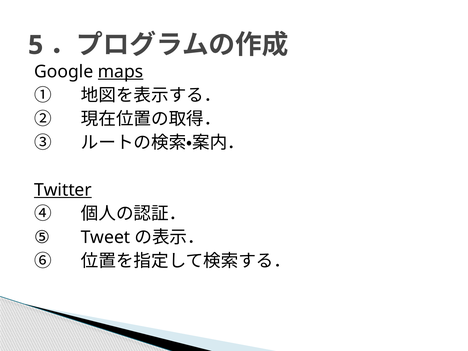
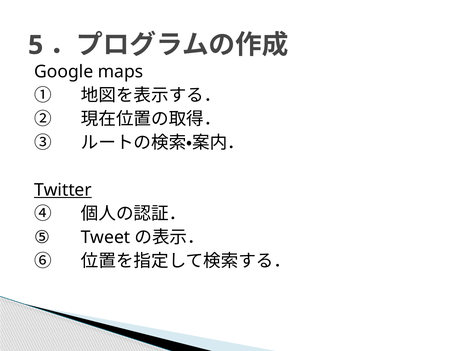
maps underline: present -> none (121, 72)
